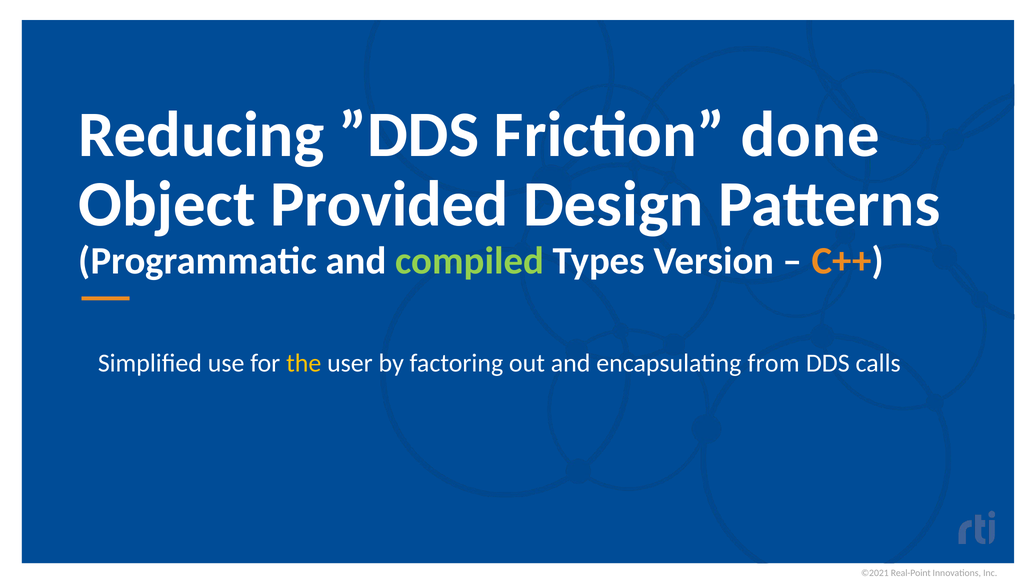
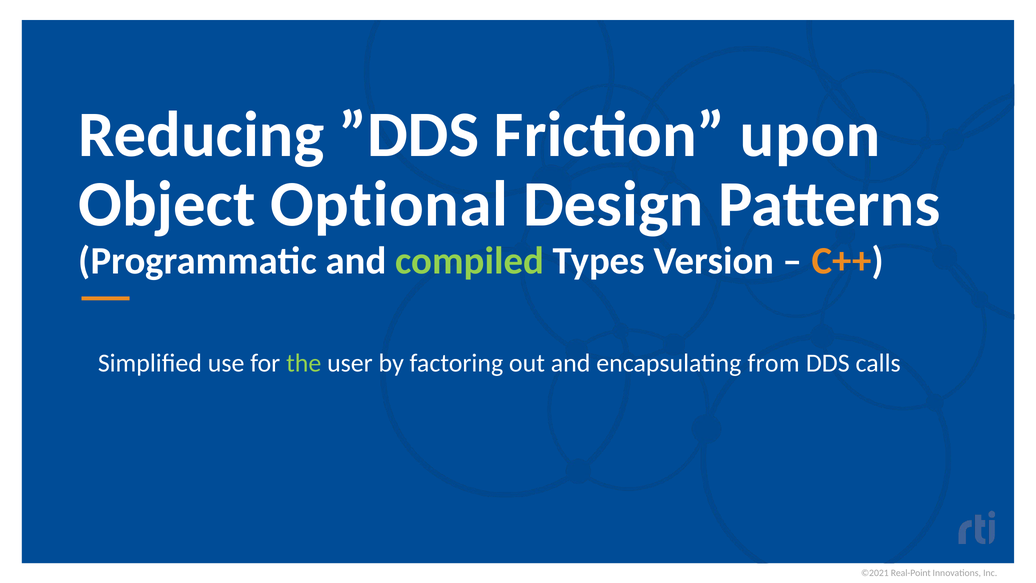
done: done -> upon (810, 135)
Provided: Provided -> Optional (389, 205)
the colour: yellow -> light green (304, 363)
